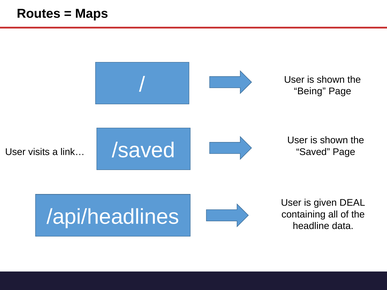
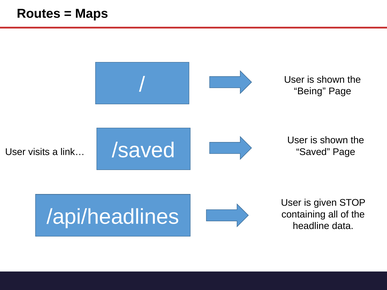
DEAL: DEAL -> STOP (352, 203)
